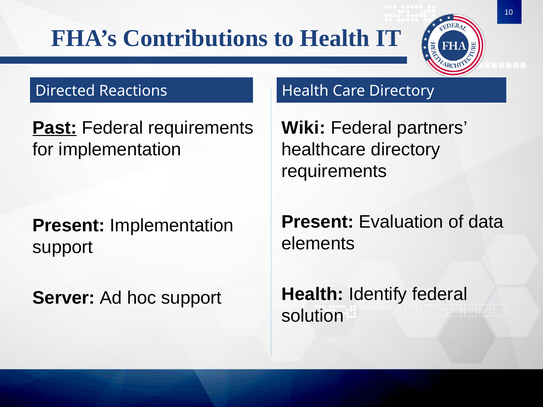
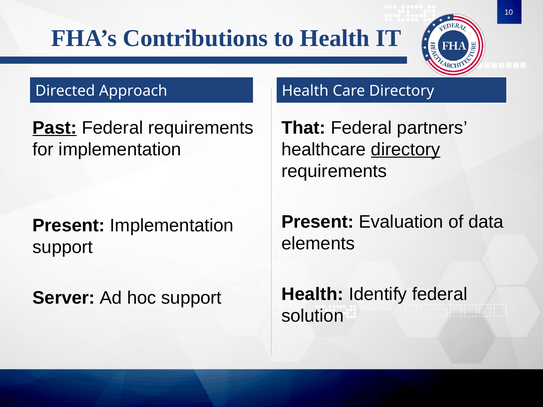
Reactions: Reactions -> Approach (133, 91)
Wiki: Wiki -> That (304, 128)
directory underline: none -> present (406, 150)
